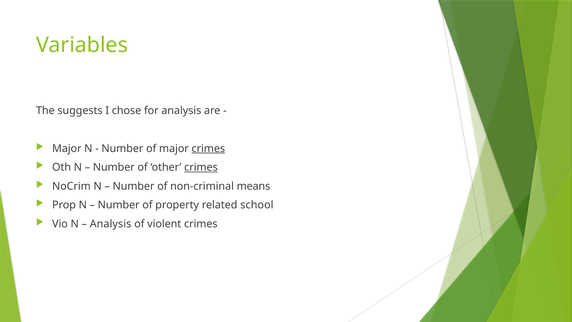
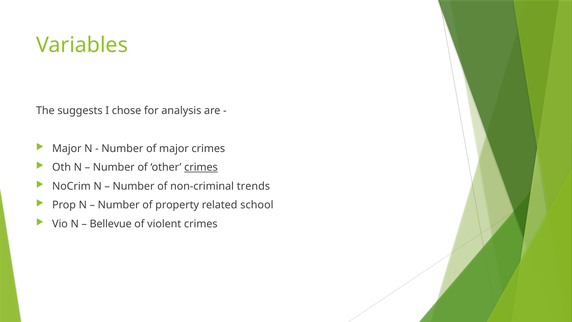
crimes underline: present -> none (208, 148)
means: means -> trends (253, 186)
Analysis: Analysis -> Bellevue (111, 224)
